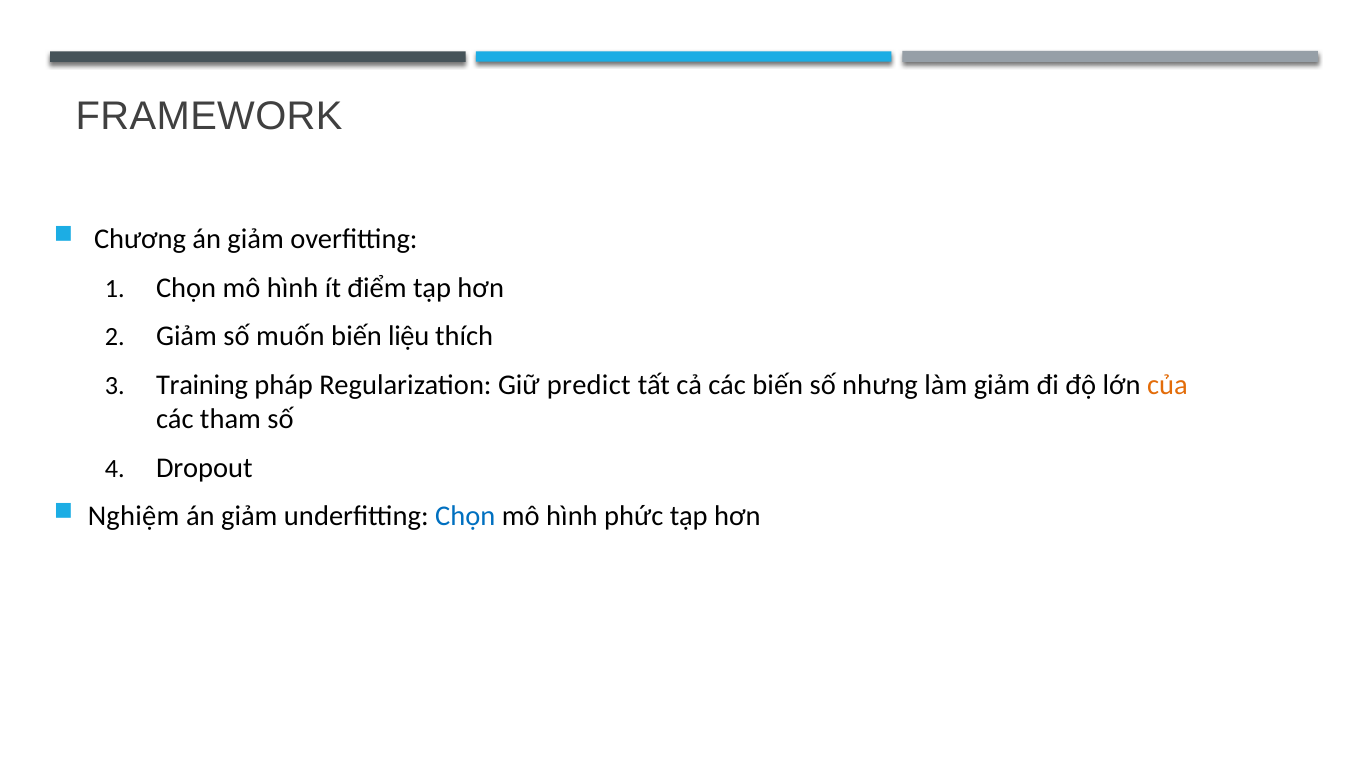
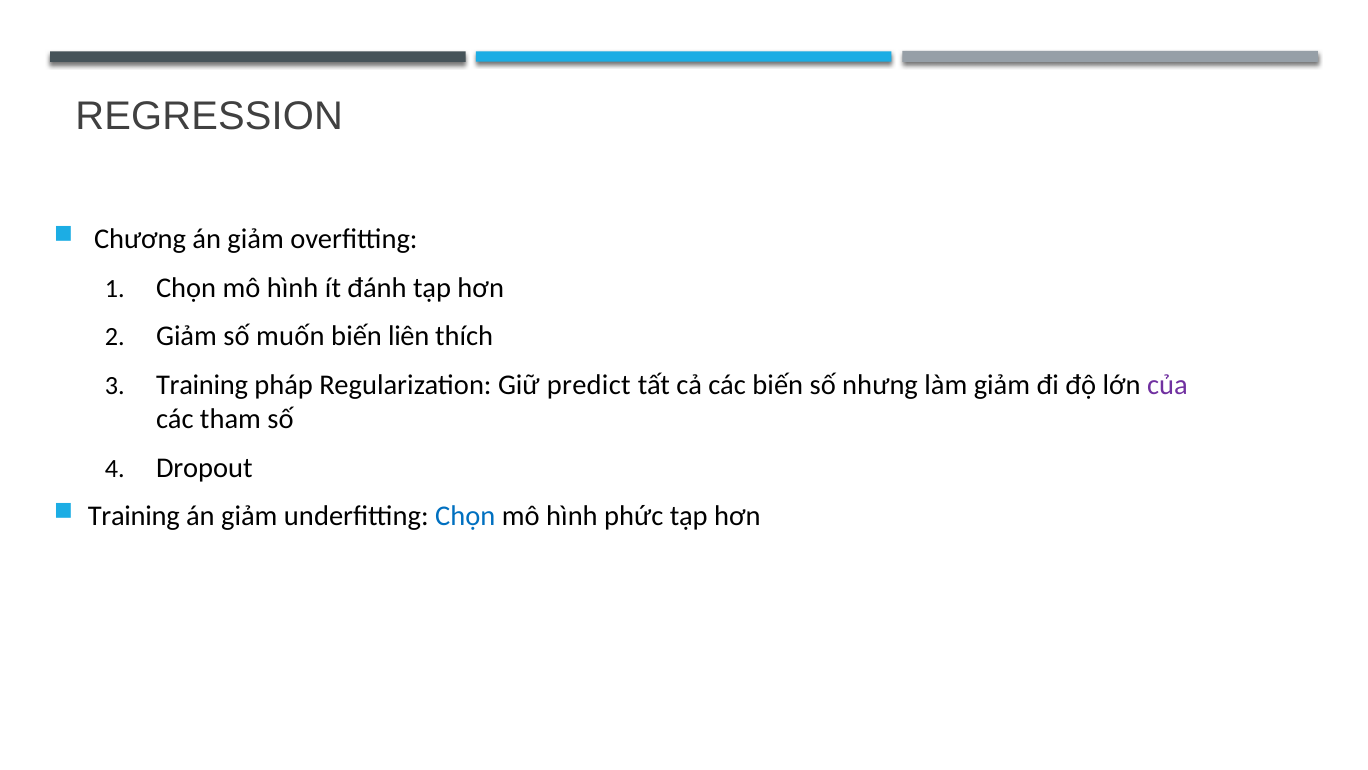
FRAMEWORK: FRAMEWORK -> REGRESSION (209, 116)
điểm: điểm -> đánh (377, 288)
liệu: liệu -> liên (409, 336)
của colour: orange -> purple (1167, 385)
Nghiệm: Nghiệm -> Training (134, 516)
